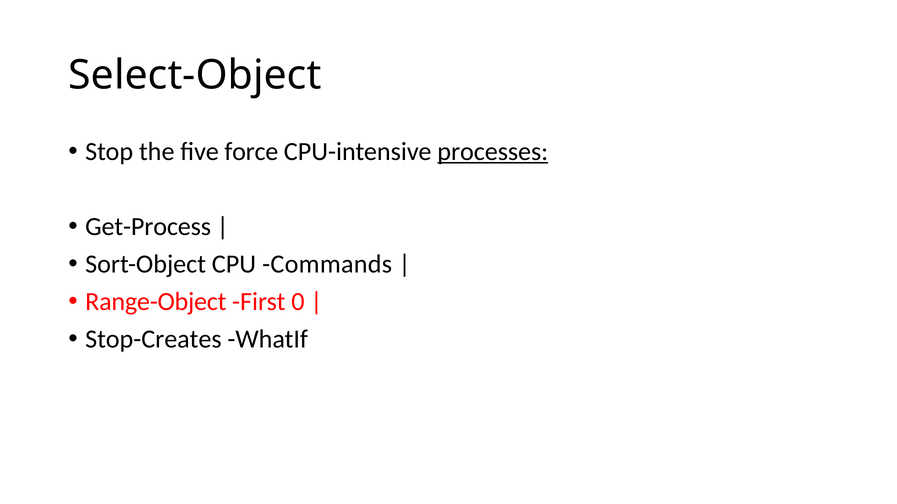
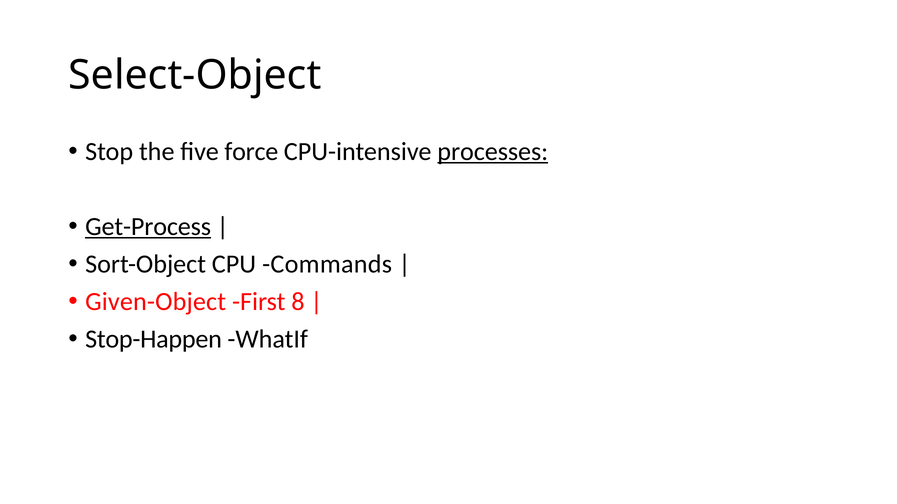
Get-Process underline: none -> present (148, 227)
Range-Object: Range-Object -> Given-Object (156, 302)
0: 0 -> 8 (298, 302)
Stop-Creates: Stop-Creates -> Stop-Happen (154, 340)
